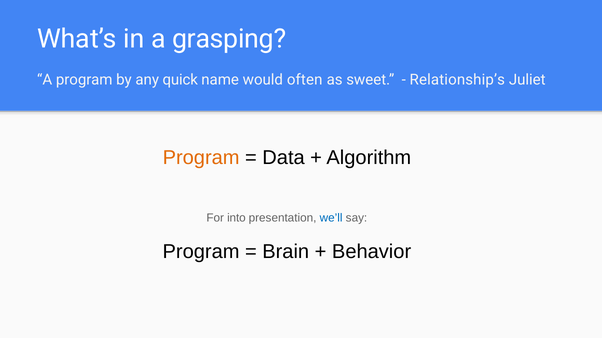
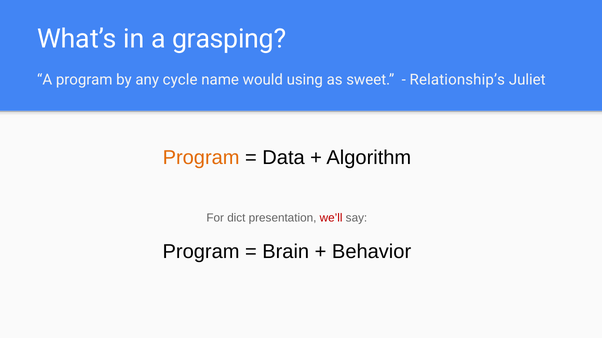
quick: quick -> cycle (180, 80)
often: often -> using (305, 80)
into: into -> dict (236, 218)
we’ll colour: blue -> red (331, 218)
